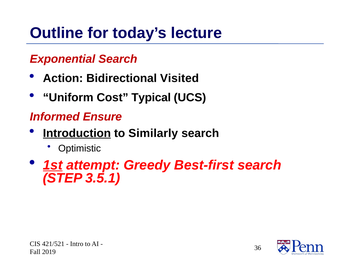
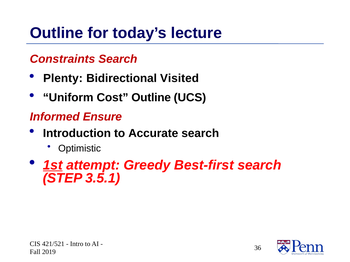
Exponential: Exponential -> Constraints (62, 59)
Action: Action -> Plenty (63, 78)
Cost Typical: Typical -> Outline (151, 98)
Introduction underline: present -> none (77, 133)
Similarly: Similarly -> Accurate (153, 133)
